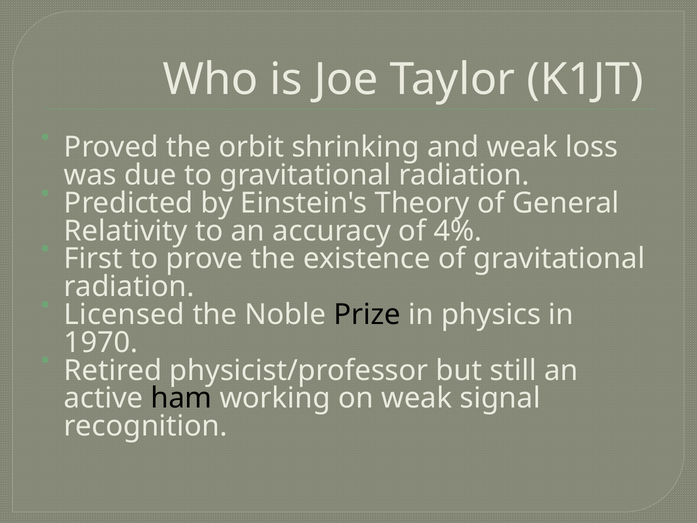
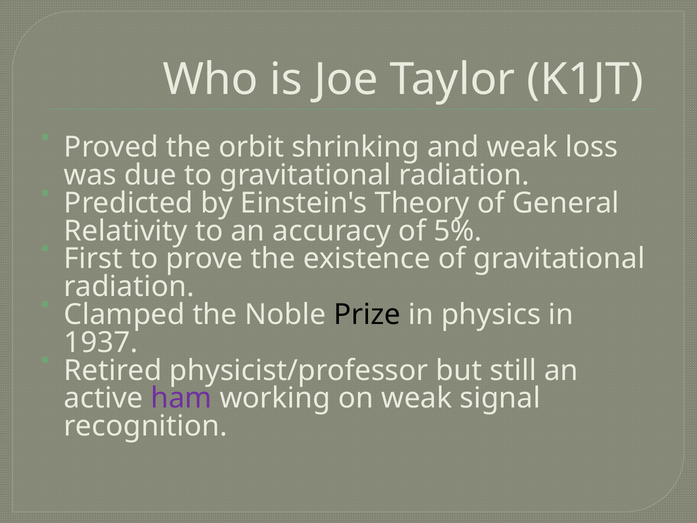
4%: 4% -> 5% (458, 231)
Licensed: Licensed -> Clamped (124, 314)
1970: 1970 -> 1937 (101, 342)
ham colour: black -> purple (181, 398)
